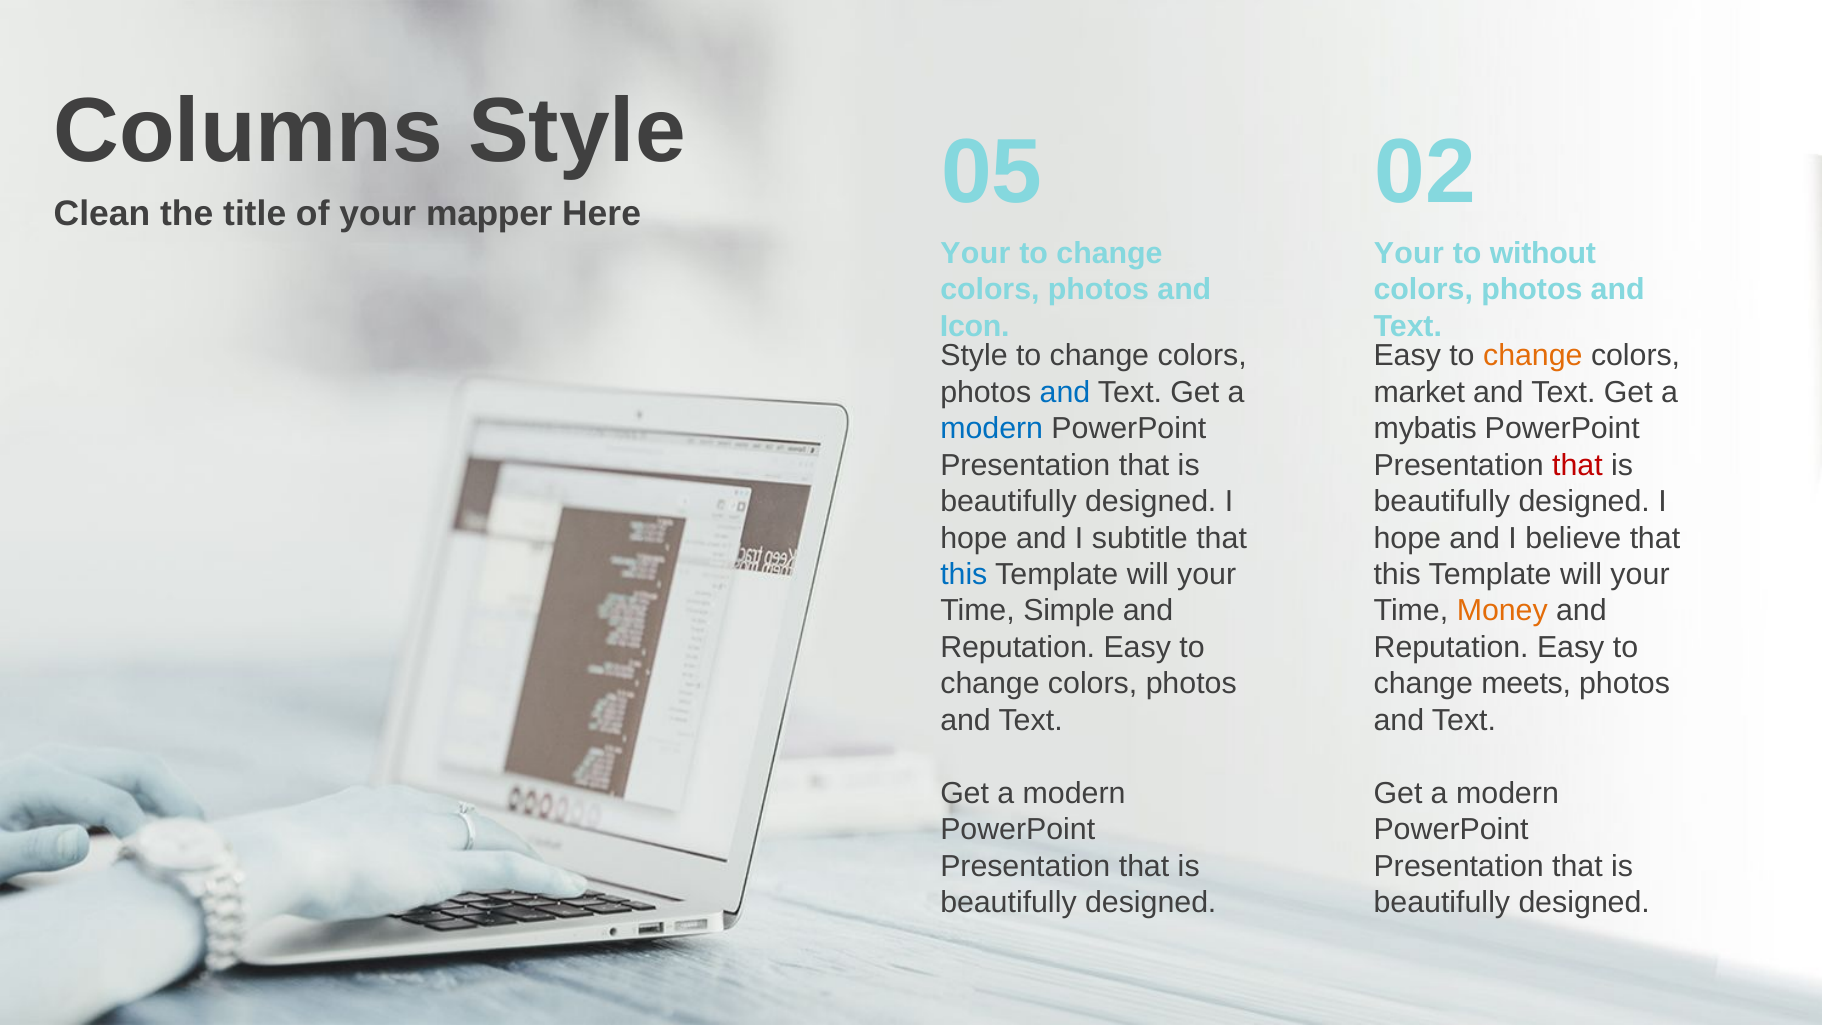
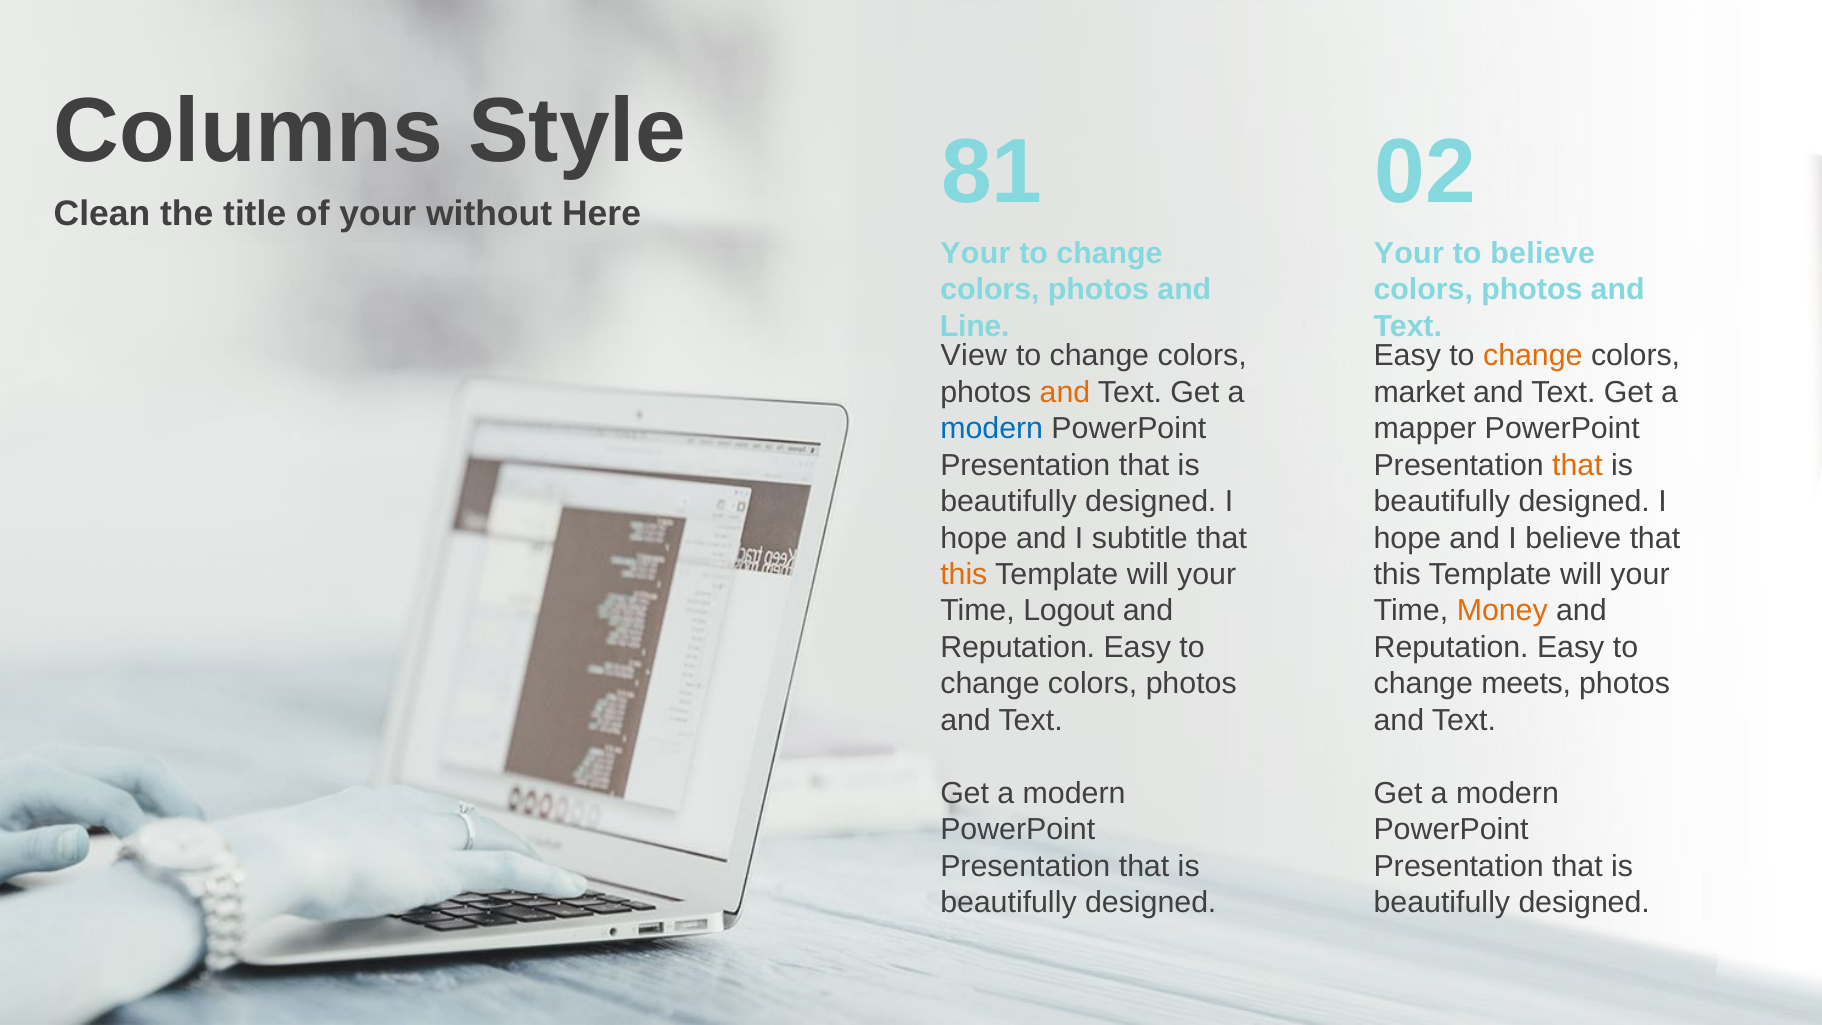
mapper: mapper -> without (489, 214)
05: 05 -> 81 (992, 173)
to without: without -> believe (1543, 253)
Icon: Icon -> Line (975, 326)
Style: Style -> View (974, 356)
and colour: blue -> orange (1065, 392)
mybatis: mybatis -> mapper (1425, 429)
that colour: red -> orange (1577, 465)
this colour: blue -> orange (964, 574)
Simple: Simple -> Logout (1069, 611)
